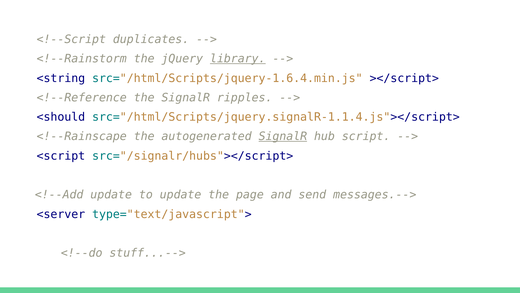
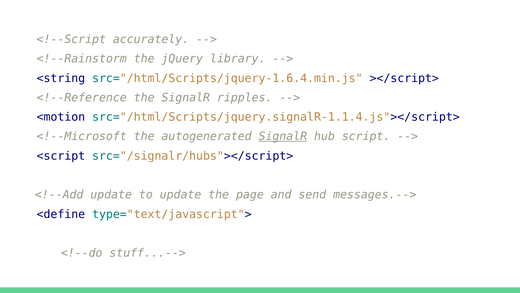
duplicates: duplicates -> accurately (151, 39)
library underline: present -> none (238, 59)
<should: <should -> <motion (61, 117)
<!--Rainscape: <!--Rainscape -> <!--Microsoft (82, 136)
<server: <server -> <define (61, 214)
